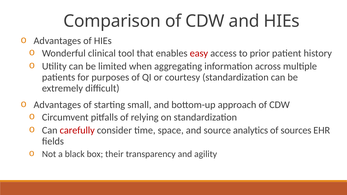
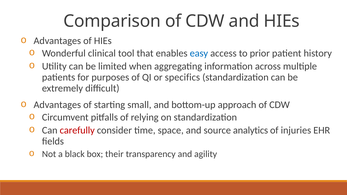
easy colour: red -> blue (199, 53)
courtesy: courtesy -> specifics (182, 77)
sources: sources -> injuries (296, 131)
